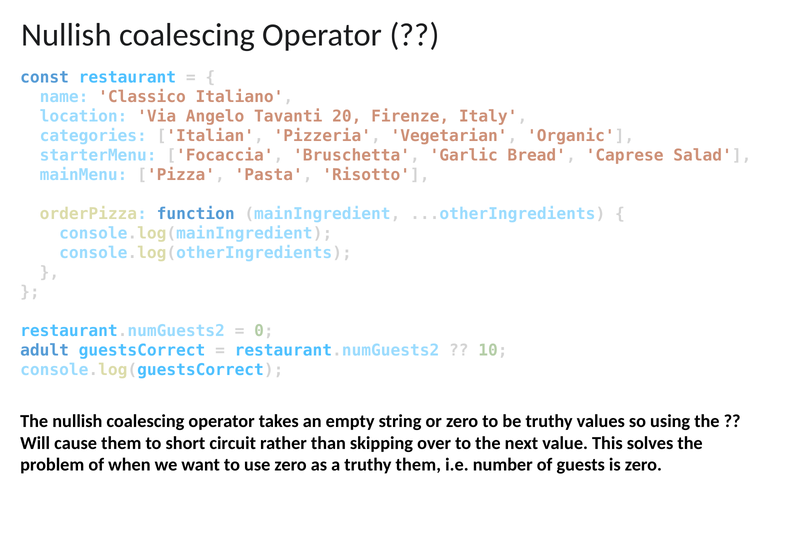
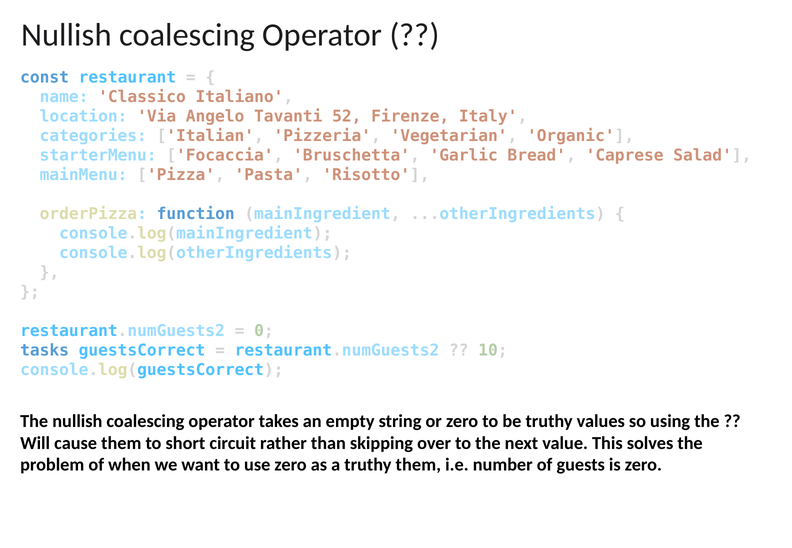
20: 20 -> 52 (347, 117)
adult: adult -> tasks (45, 350)
